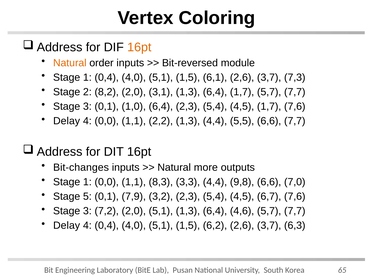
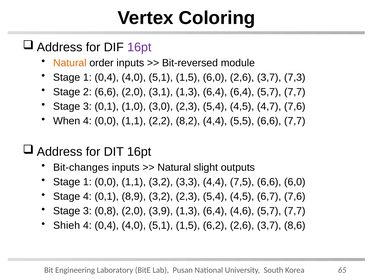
16pt colour: orange -> purple (139, 47)
1,5 6,1: 6,1 -> 6,0 (215, 77)
2 8,2: 8,2 -> 6,6 (107, 92)
6,4 1,7: 1,7 -> 6,4 (242, 92)
1,0 6,4: 6,4 -> 3,0 (161, 106)
4,5 1,7: 1,7 -> 4,7 (269, 106)
Delay: Delay -> When (67, 121)
2,2 1,3: 1,3 -> 8,2 (188, 121)
more: more -> slight (206, 167)
1,1 8,3: 8,3 -> 3,2 (161, 182)
9,8: 9,8 -> 7,5 (242, 182)
6,6 7,0: 7,0 -> 6,0 (295, 182)
Stage 5: 5 -> 4 (87, 196)
7,9: 7,9 -> 8,9 (134, 196)
7,2: 7,2 -> 0,8 (107, 211)
2,0 5,1: 5,1 -> 3,9 (161, 211)
Delay: Delay -> Shieh (67, 225)
6,3: 6,3 -> 8,6 (295, 225)
